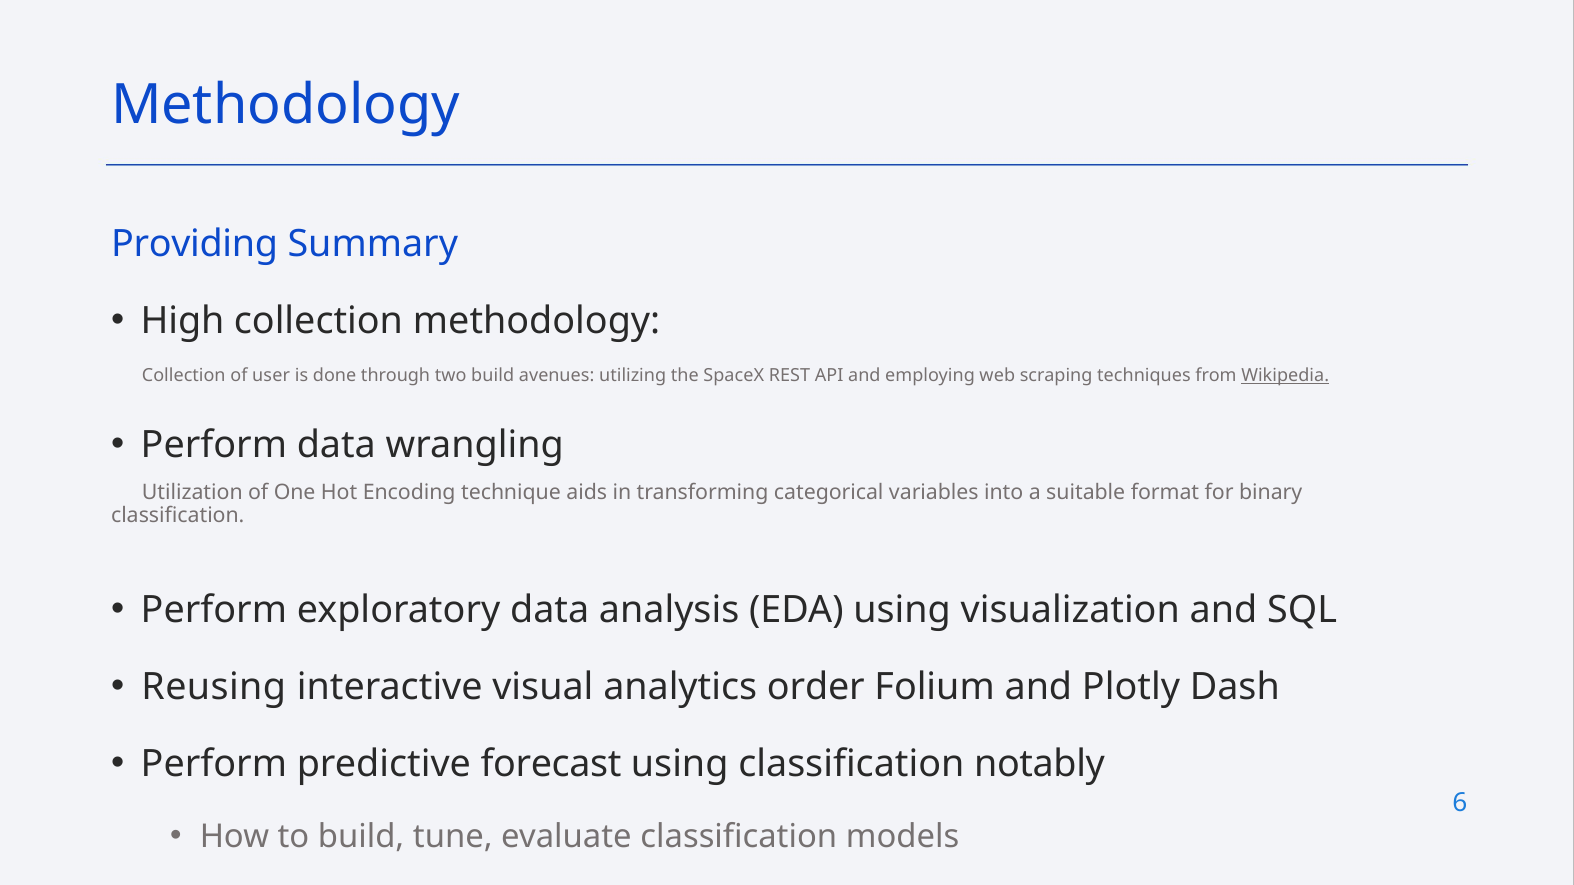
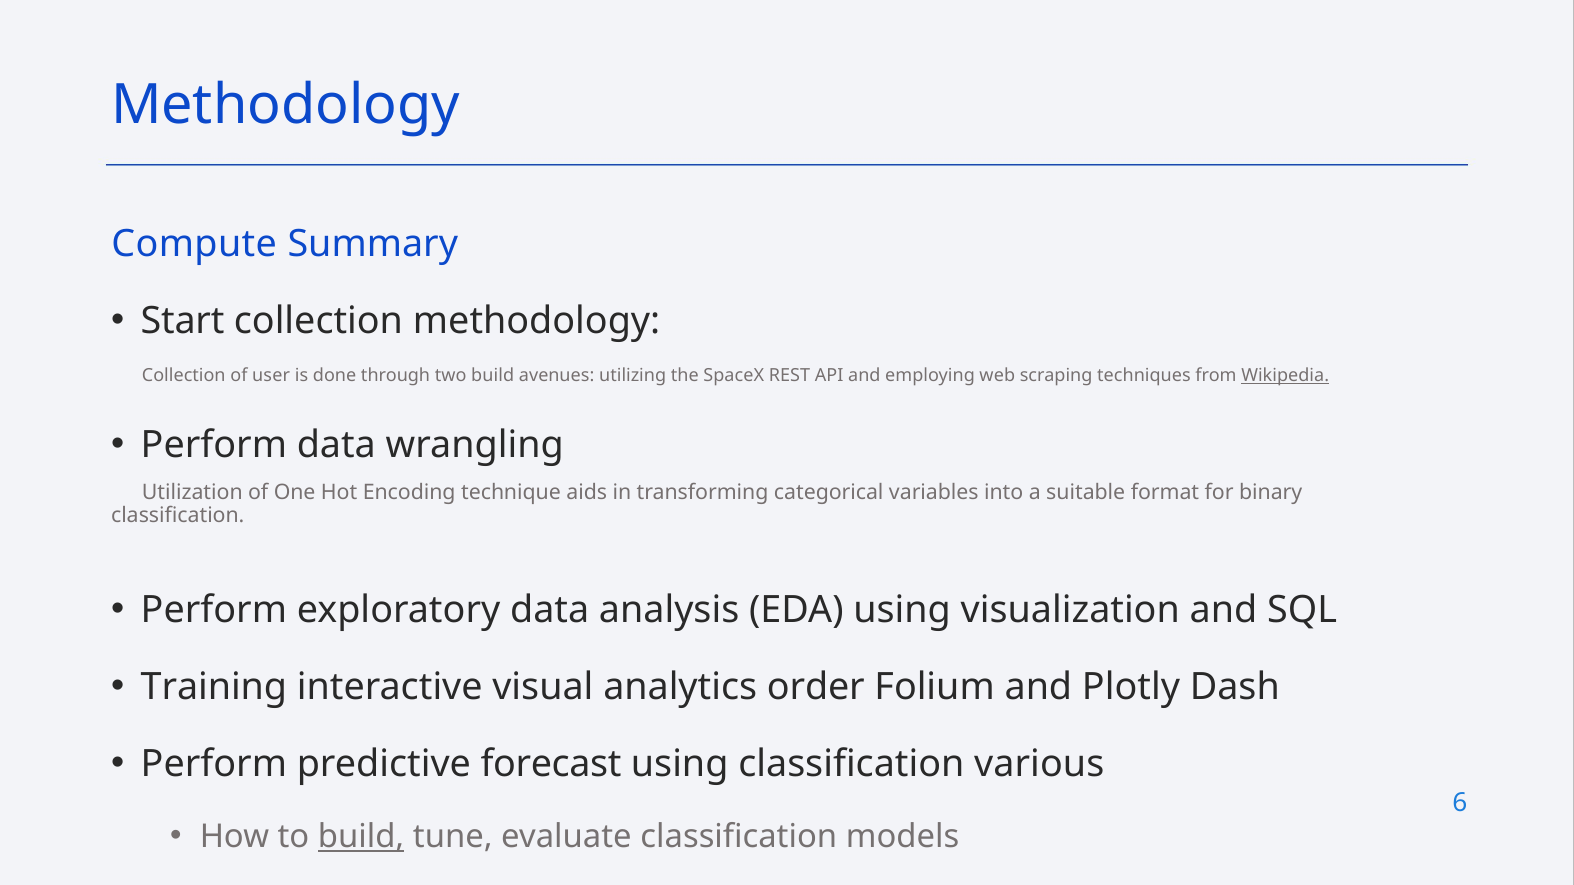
Providing: Providing -> Compute (194, 244)
High: High -> Start (183, 321)
Reusing: Reusing -> Training (214, 687)
notably: notably -> various (1039, 764)
build underline: none -> present (361, 837)
